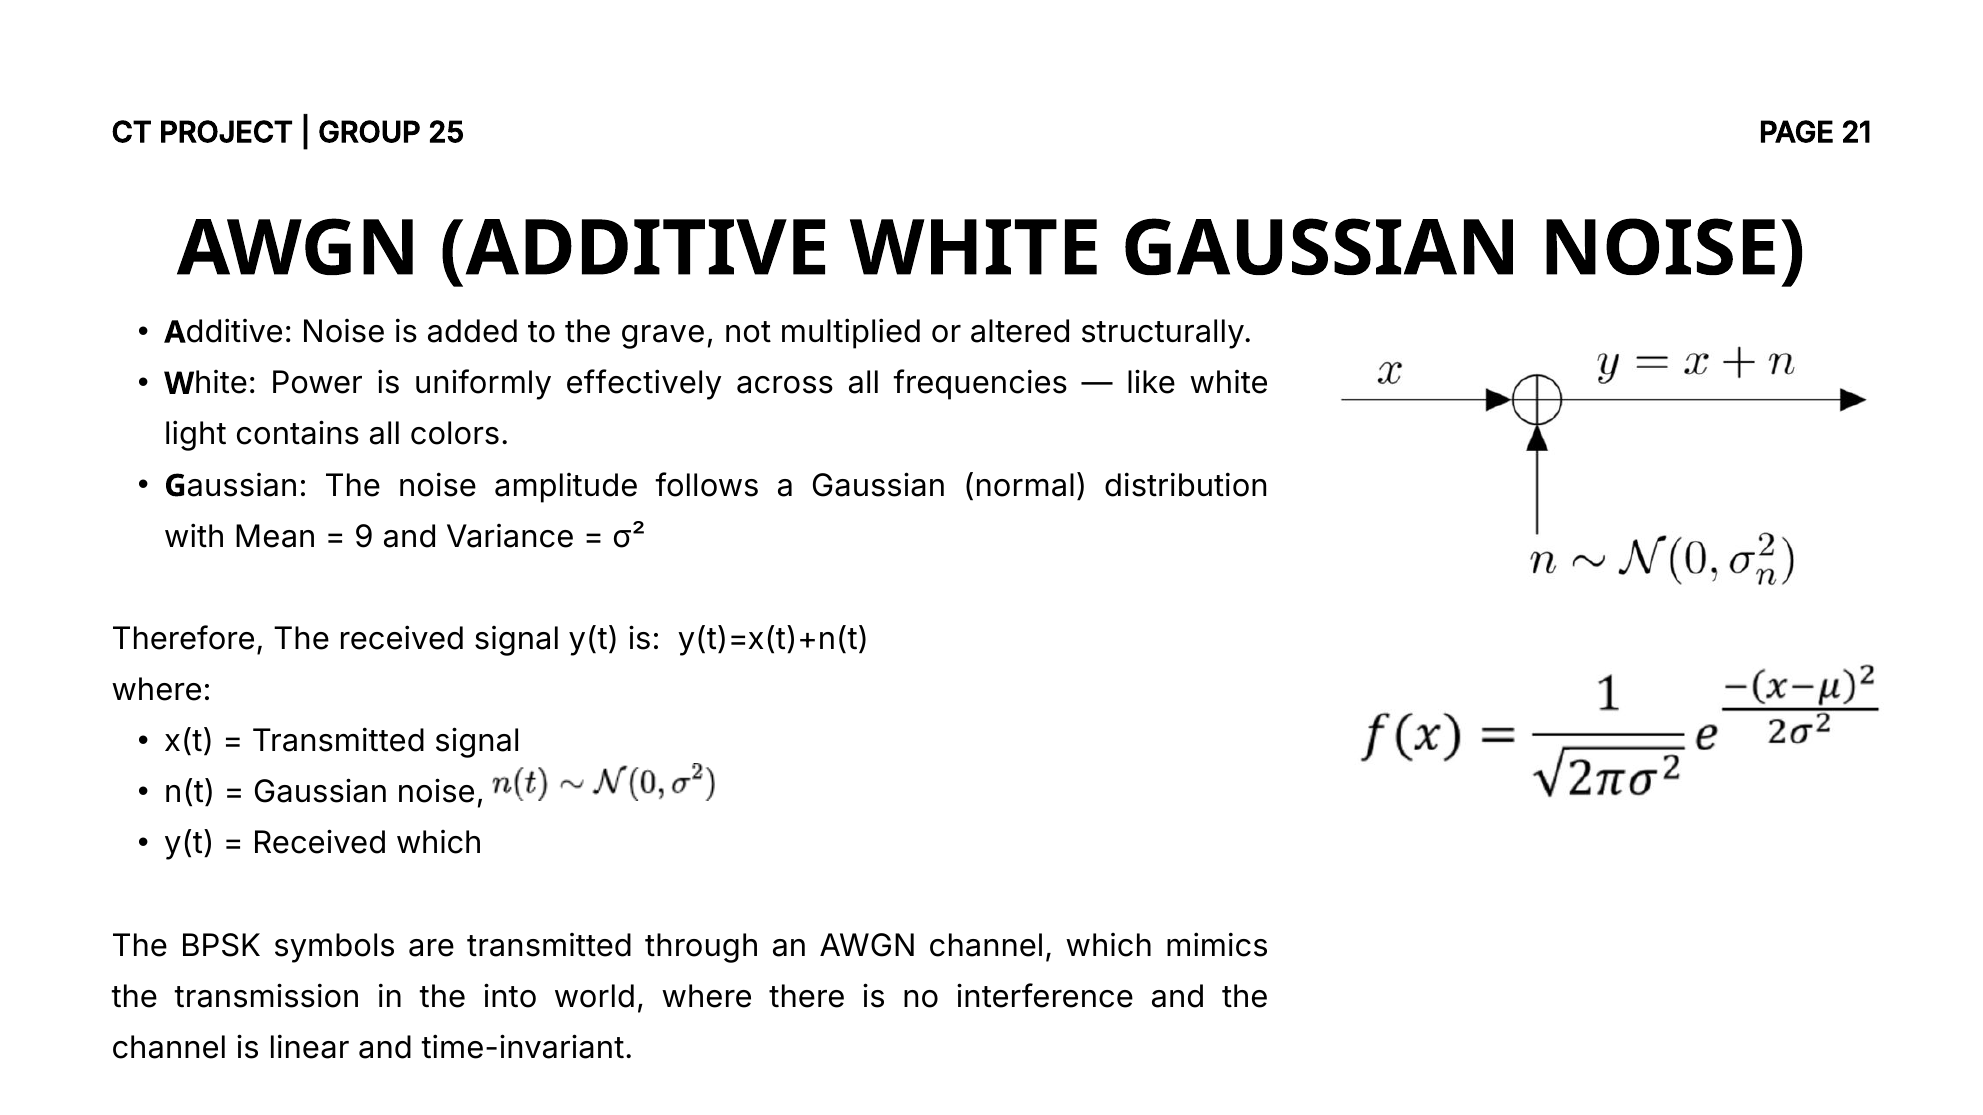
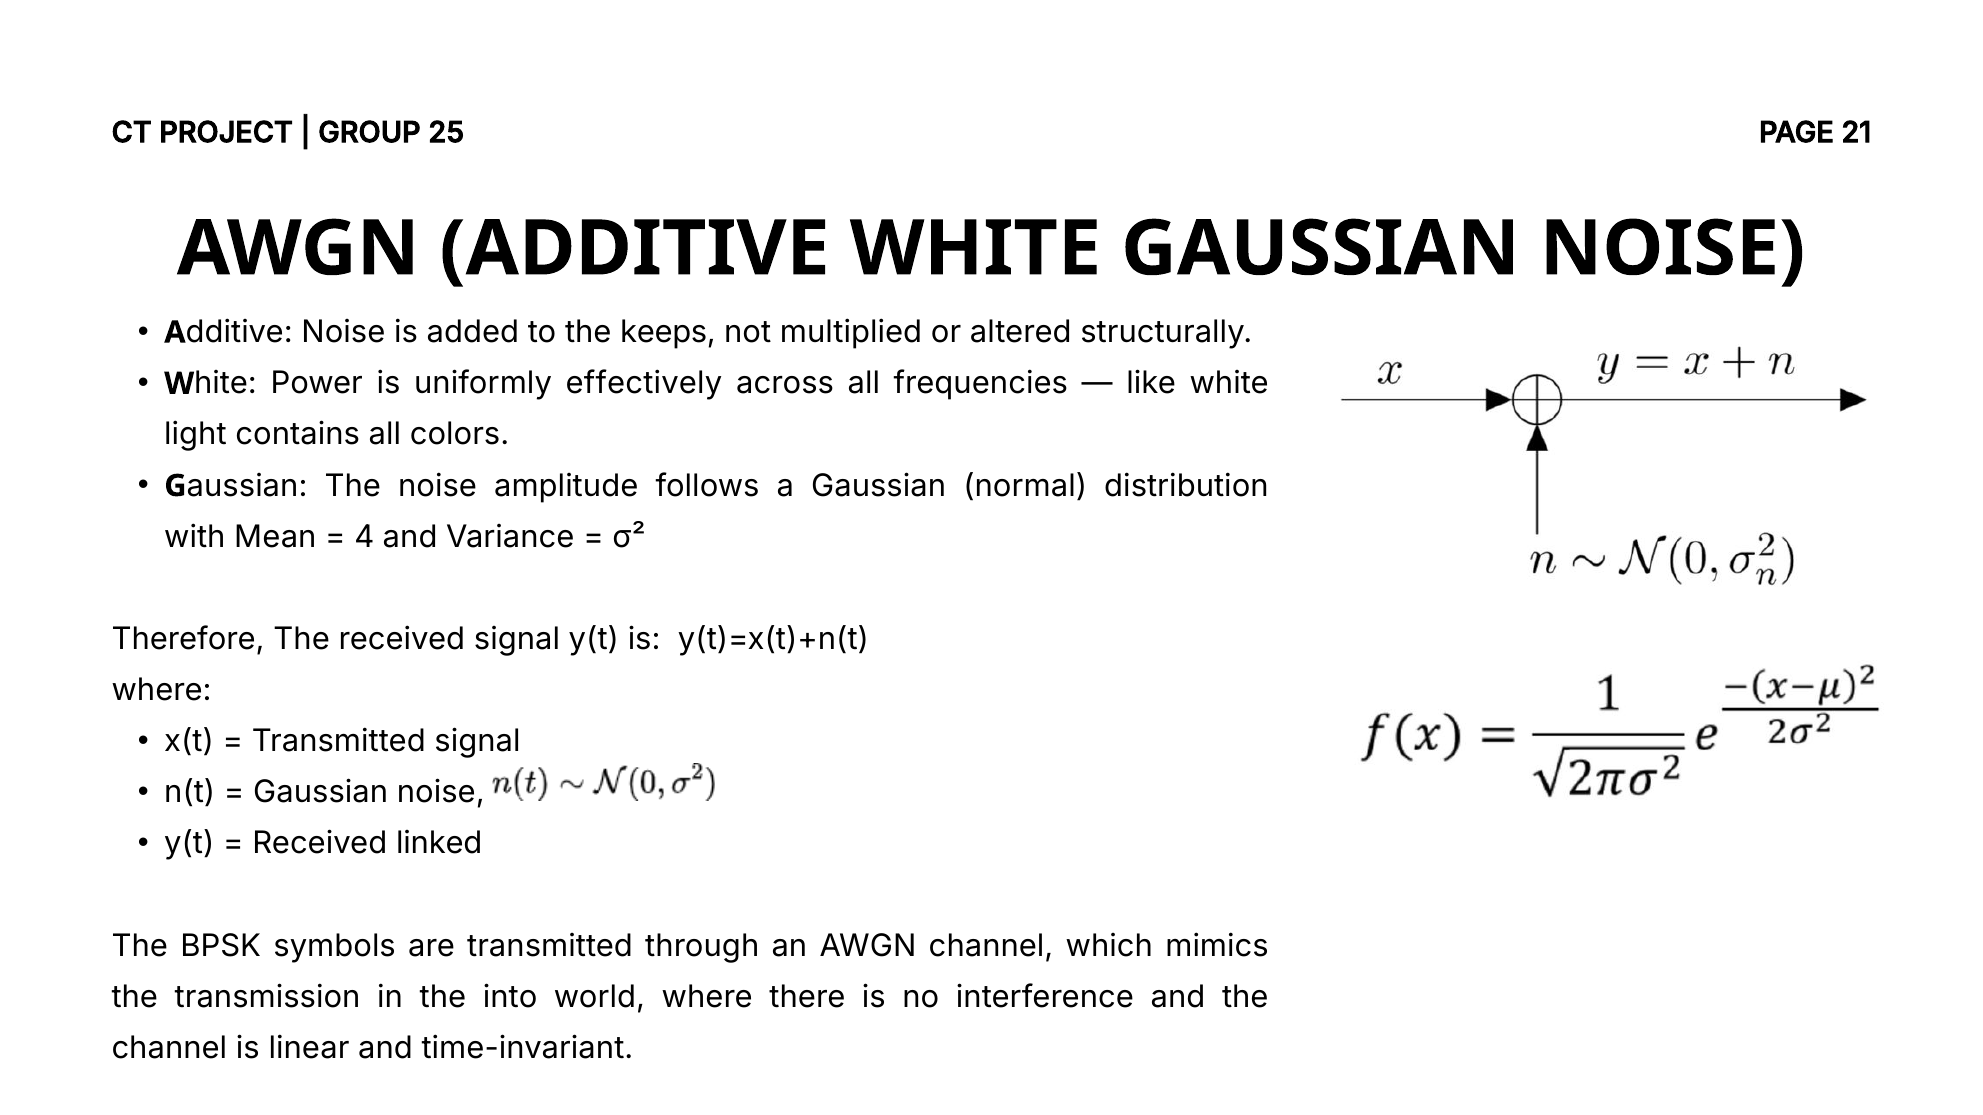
grave: grave -> keeps (668, 333)
9: 9 -> 4 (364, 537)
Received which: which -> linked (439, 844)
